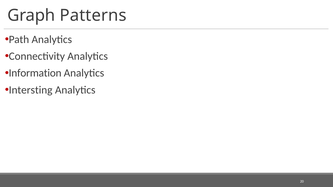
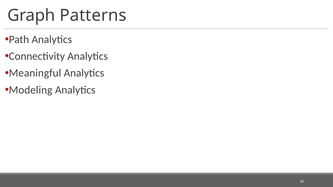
Information: Information -> Meaningful (35, 73)
Intersting: Intersting -> Modeling (31, 90)
